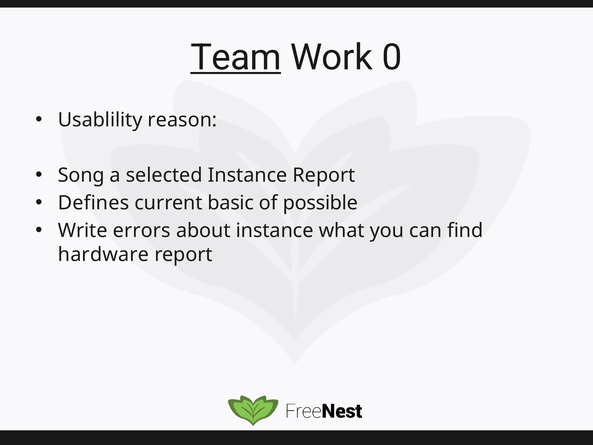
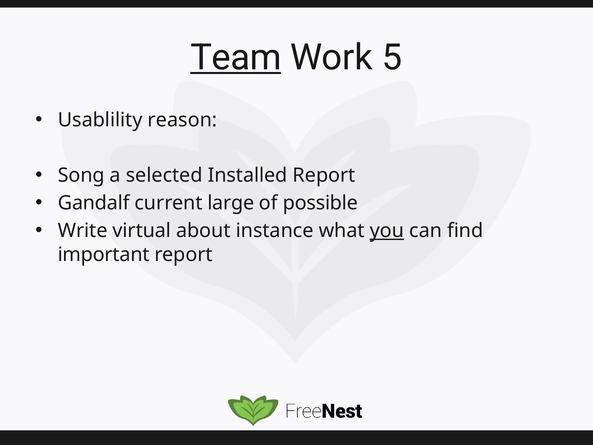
0: 0 -> 5 (392, 57)
selected Instance: Instance -> Installed (248, 175)
Defines: Defines -> Gandalf (94, 203)
basic: basic -> large (231, 203)
errors: errors -> virtual (142, 231)
you underline: none -> present (387, 231)
hardware: hardware -> important (104, 254)
